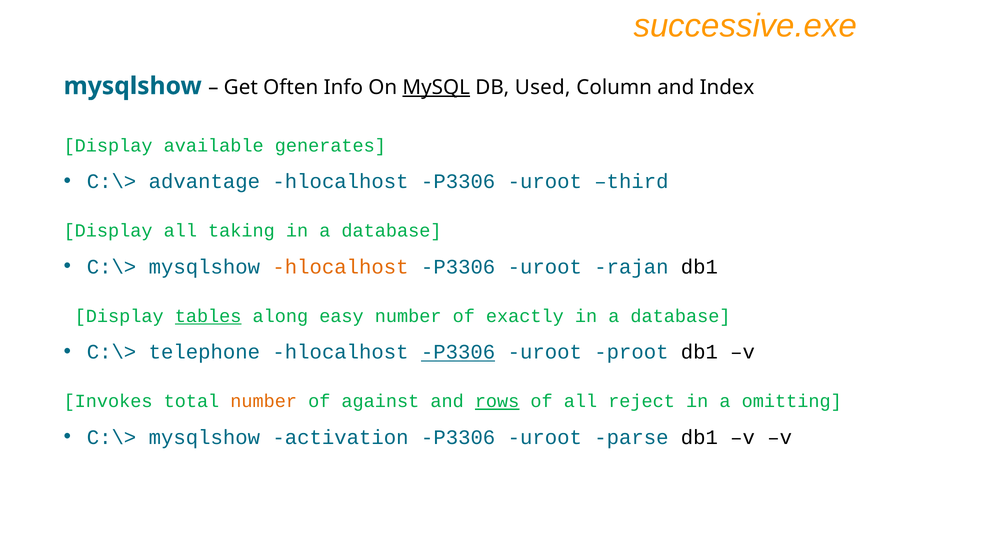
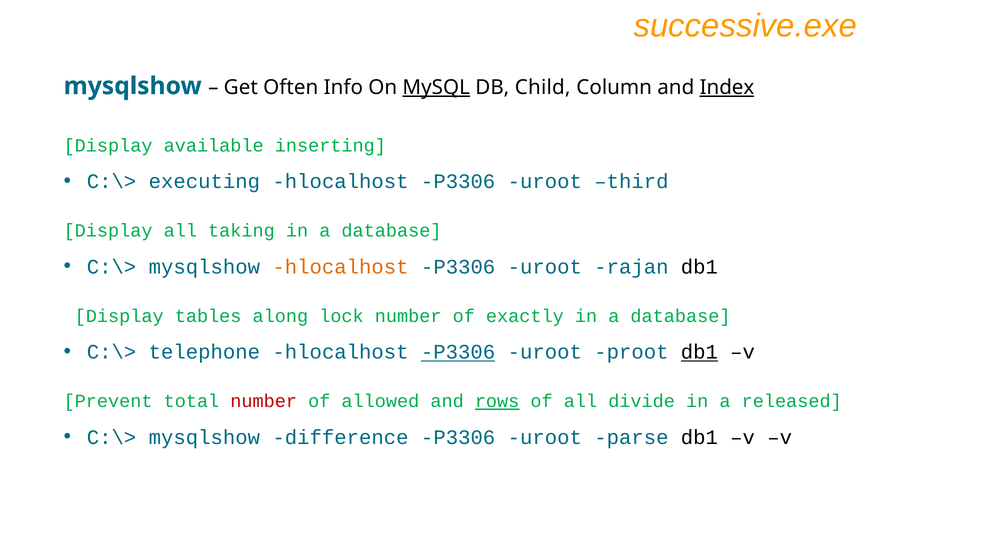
Used: Used -> Child (543, 87)
Index underline: none -> present (727, 87)
generates: generates -> inserting (330, 146)
advantage: advantage -> executing (204, 181)
tables underline: present -> none (208, 316)
easy: easy -> lock (341, 316)
db1 underline: none -> present (699, 352)
Invokes: Invokes -> Prevent (108, 401)
number colour: orange -> red (264, 401)
against: against -> allowed (380, 401)
reject: reject -> divide (642, 401)
omitting: omitting -> released (792, 401)
activation: activation -> difference (341, 437)
